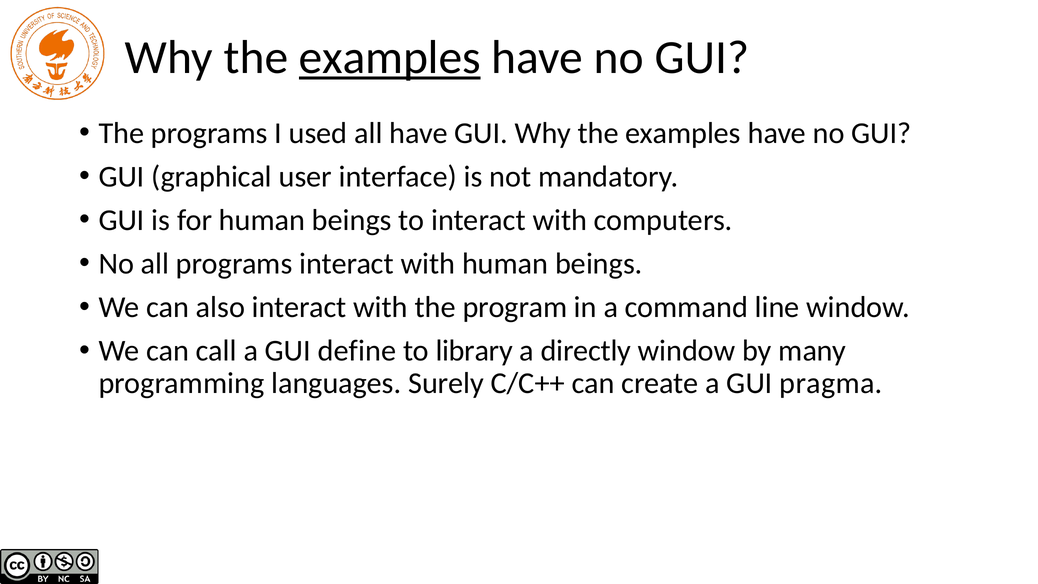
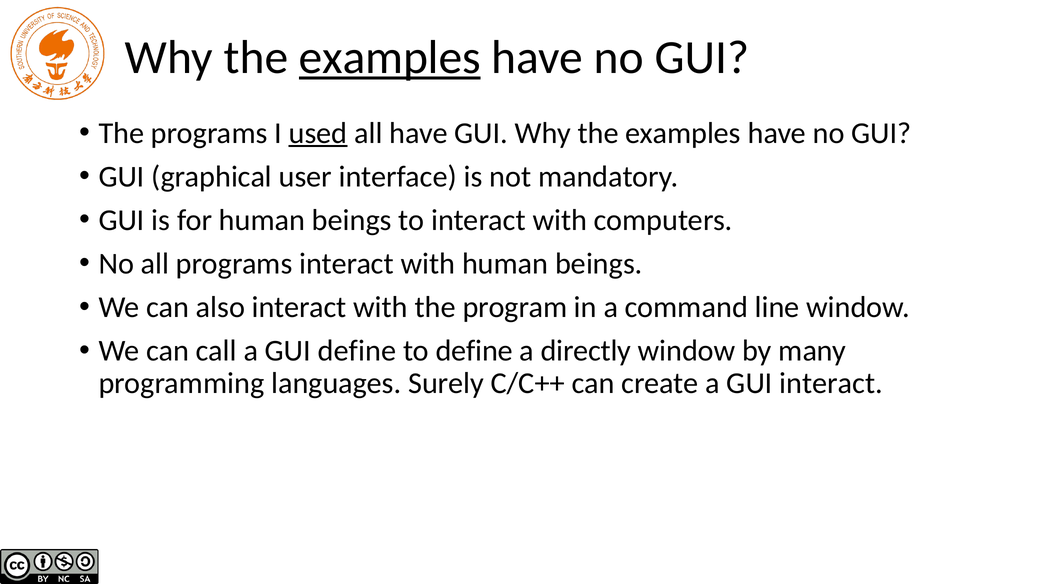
used underline: none -> present (318, 133)
to library: library -> define (474, 351)
GUI pragma: pragma -> interact (831, 383)
